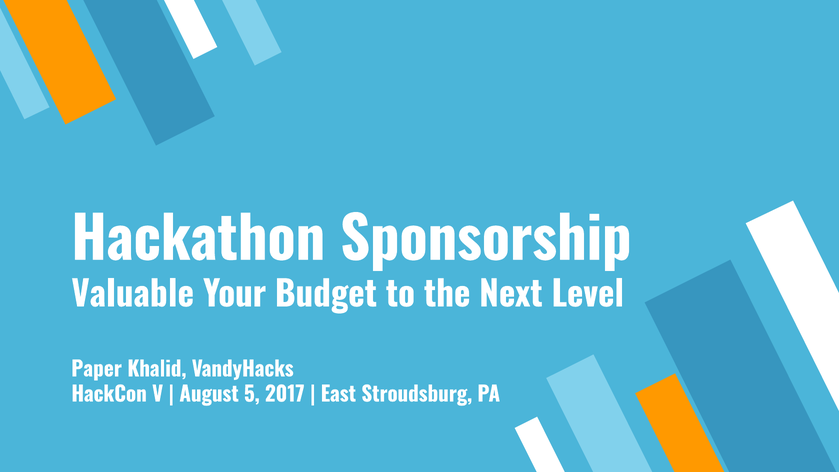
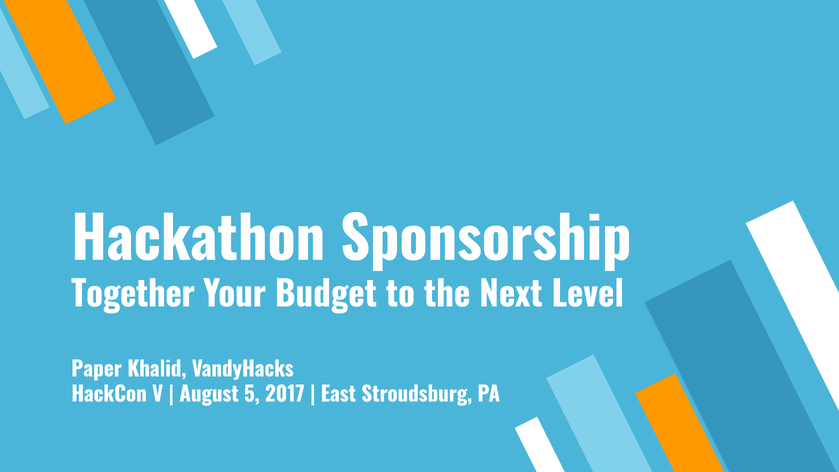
Valuable: Valuable -> Together (133, 295)
